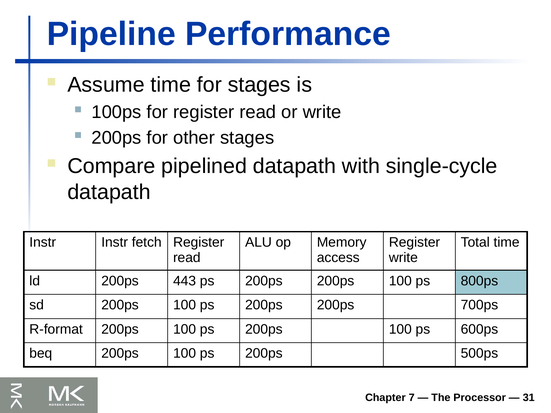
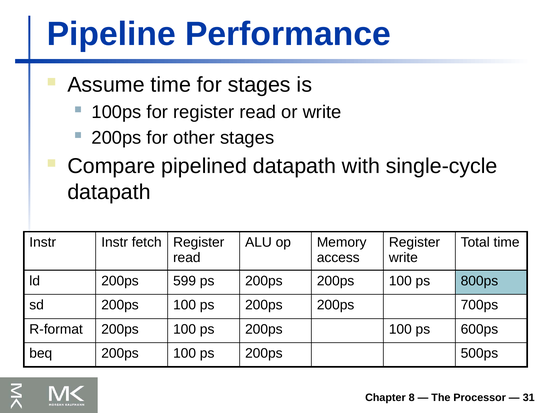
443: 443 -> 599 (185, 281)
7: 7 -> 8 (412, 398)
